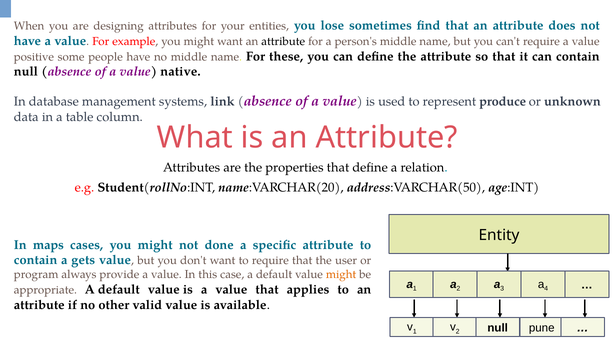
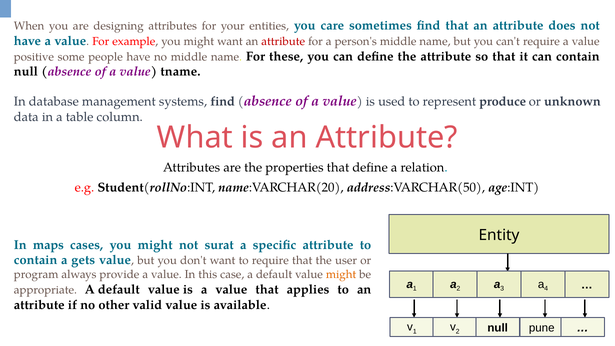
lose: lose -> care (332, 26)
attribute colour: black -> red (283, 41)
native: native -> tname (180, 72)
systems link: link -> find (223, 102)
done: done -> surat (219, 245)
